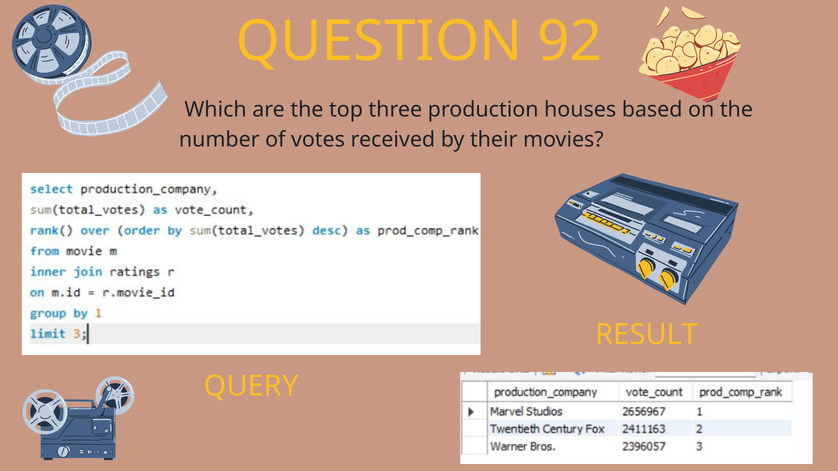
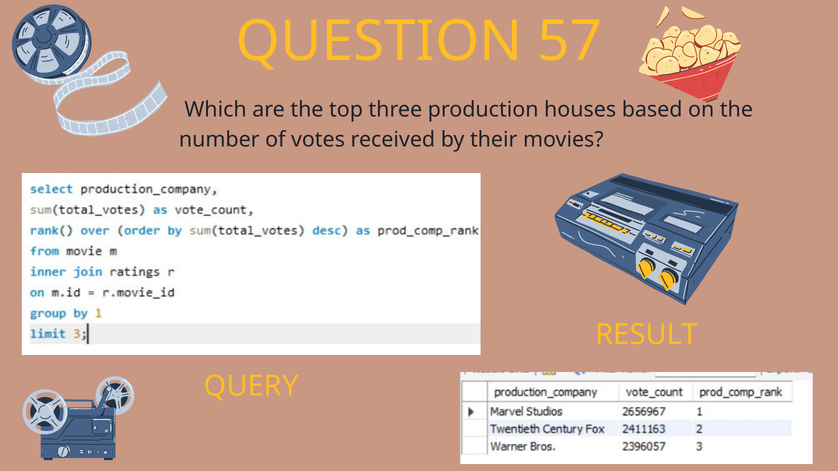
92: 92 -> 57 (570, 42)
